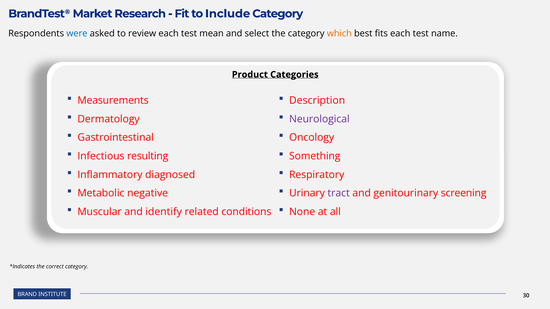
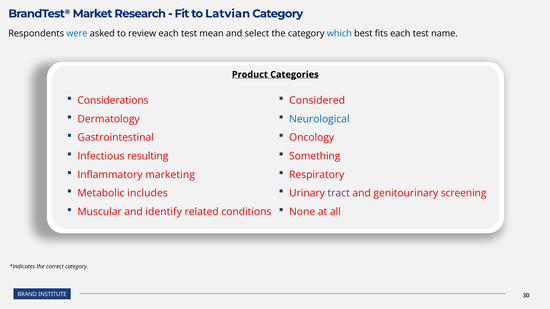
Include: Include -> Latvian (228, 14)
which colour: orange -> blue (339, 33)
Measurements: Measurements -> Considerations (113, 101)
Description: Description -> Considered (317, 101)
Neurological colour: purple -> blue (319, 119)
diagnosed: diagnosed -> marketing (170, 175)
negative: negative -> includes (148, 193)
